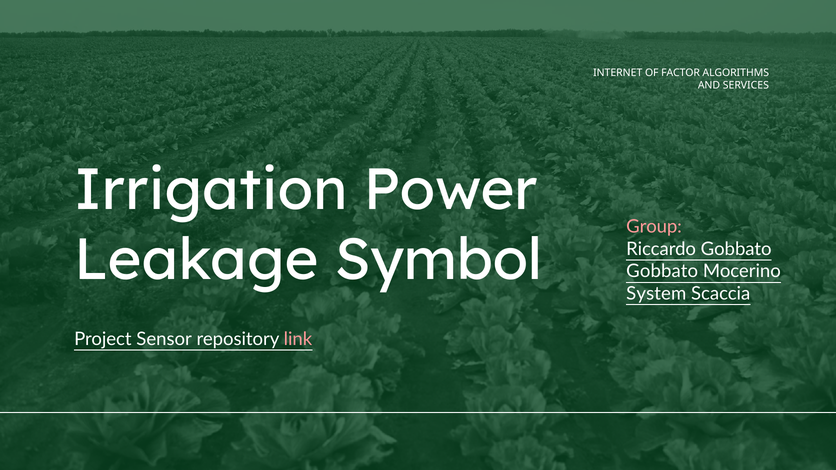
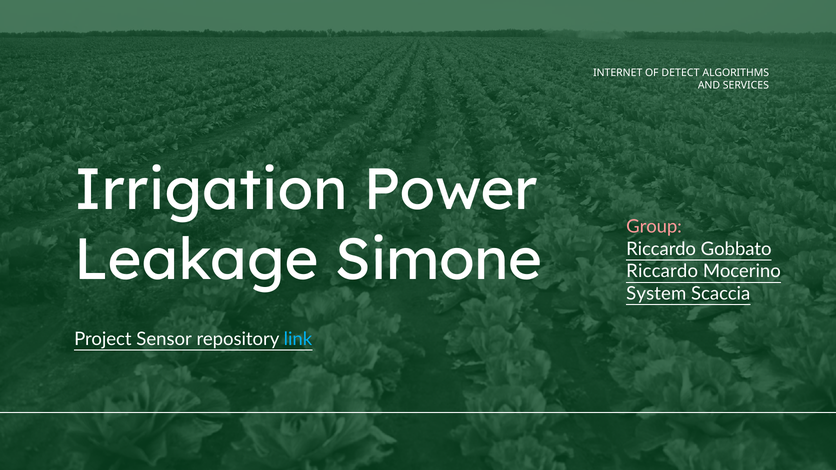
FACTOR: FACTOR -> DETECT (680, 73)
Symbol: Symbol -> Simone (439, 260)
Gobbato: Gobbato -> Riccardo (662, 271)
link colour: pink -> light blue (298, 339)
